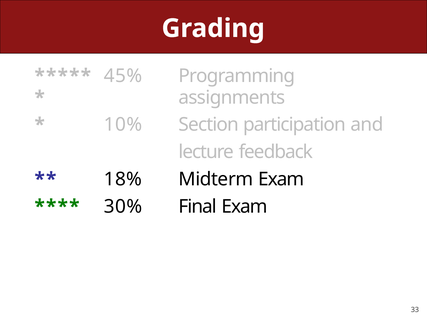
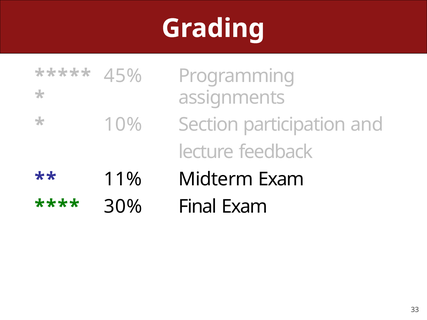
18%: 18% -> 11% (123, 179)
